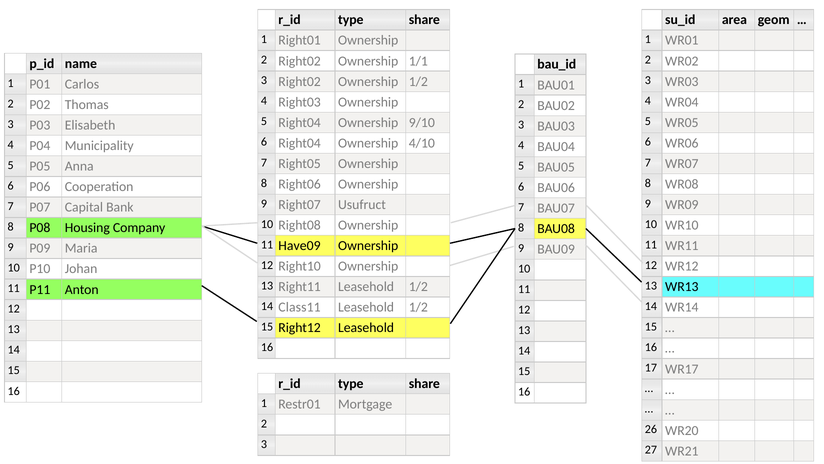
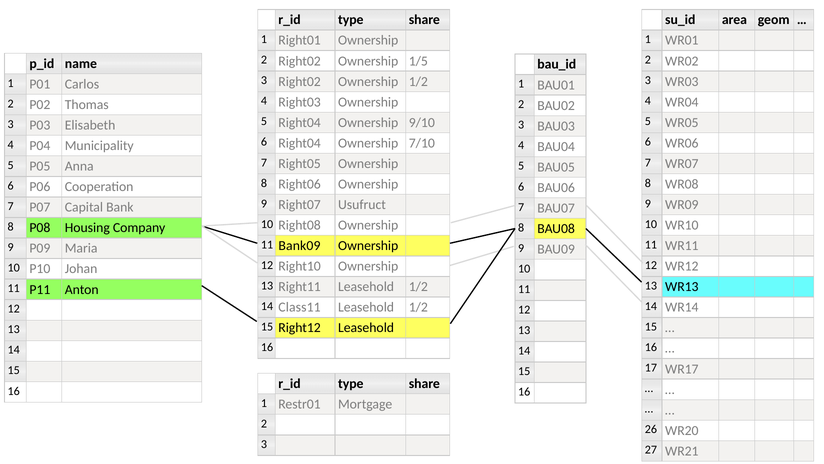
1/1: 1/1 -> 1/5 (418, 61)
4/10: 4/10 -> 7/10 (422, 143)
Have09: Have09 -> Bank09 (299, 246)
